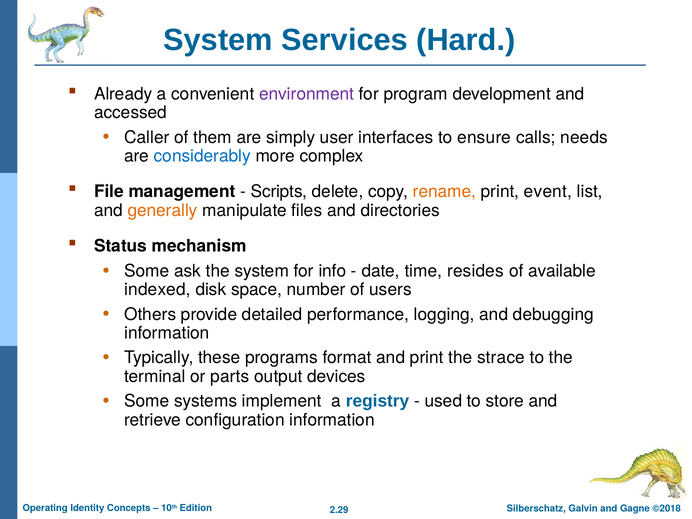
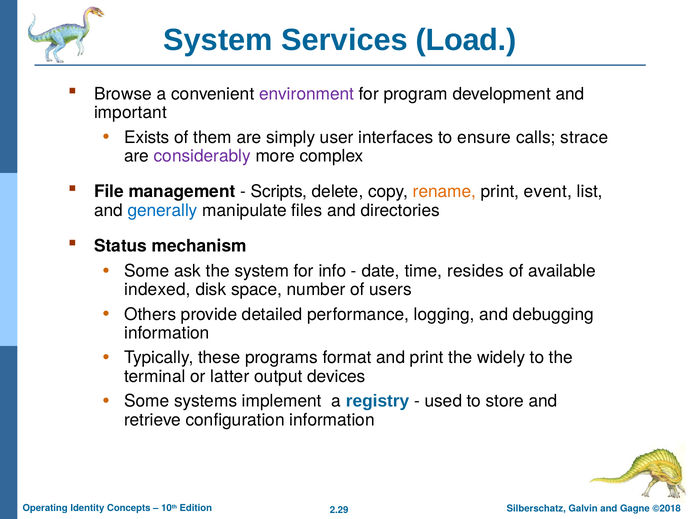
Hard: Hard -> Load (466, 40)
Already: Already -> Browse (123, 94)
accessed: accessed -> important (130, 113)
Caller: Caller -> Exists (147, 137)
needs: needs -> strace (584, 137)
considerably colour: blue -> purple (202, 156)
generally colour: orange -> blue (163, 210)
strace: strace -> widely (501, 358)
parts: parts -> latter (230, 376)
